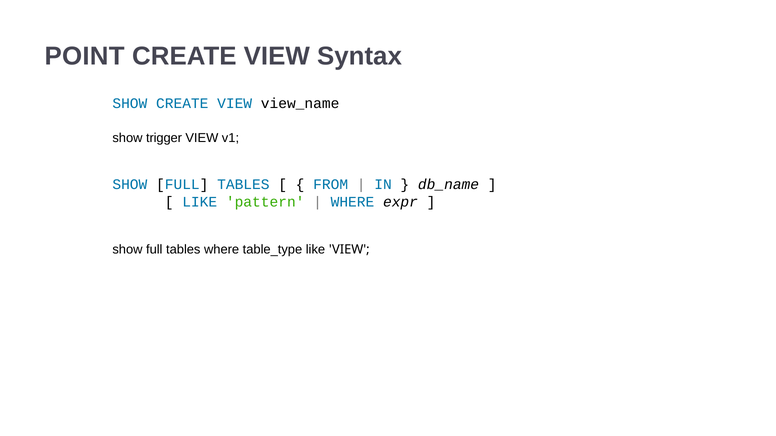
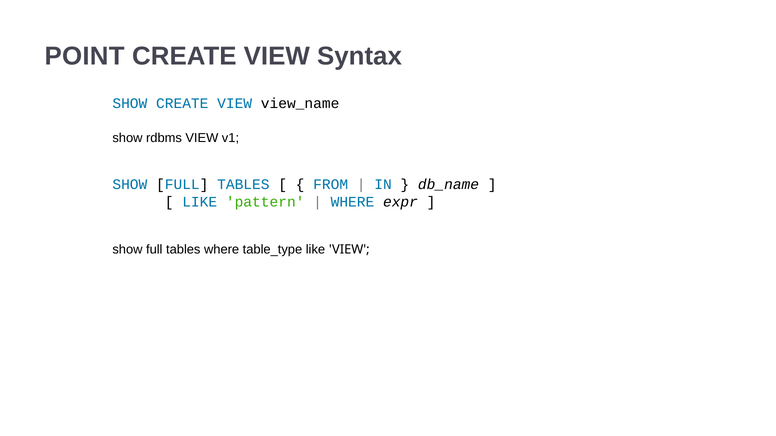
trigger: trigger -> rdbms (164, 138)
